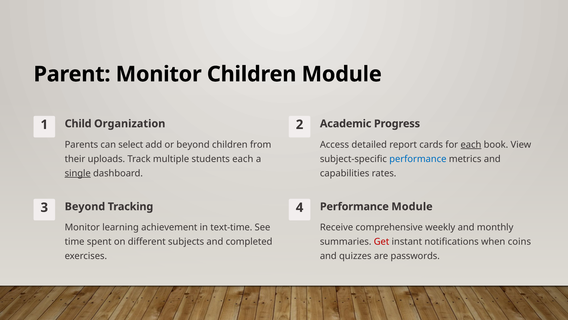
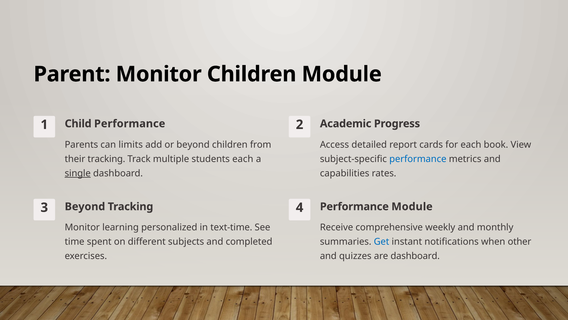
Child Organization: Organization -> Performance (130, 123)
select: select -> limits (131, 144)
each underline: present -> none (471, 144)
their uploads: uploads -> tracking (106, 159)
achievement: achievement -> personalized (169, 227)
Get colour: red -> blue (381, 242)
coins: coins -> other (520, 242)
are passwords: passwords -> dashboard (415, 256)
